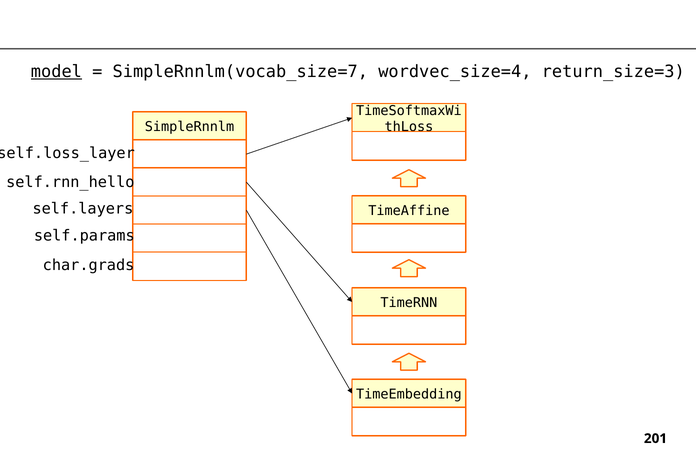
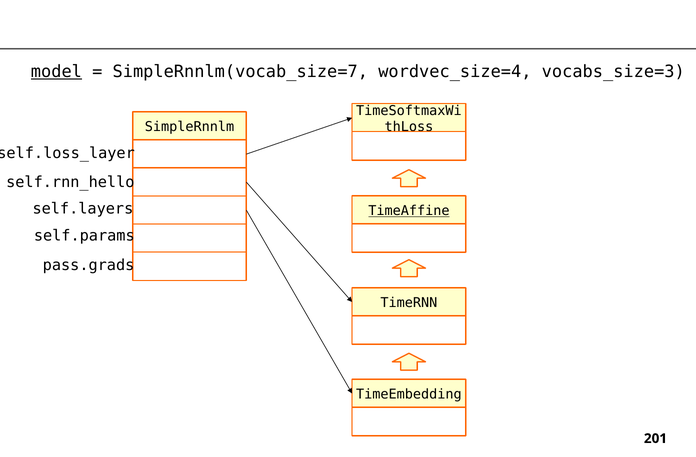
return_size=3: return_size=3 -> vocabs_size=3 (613, 72)
TimeAffine underline: none -> present (409, 211)
char.grads: char.grads -> pass.grads (89, 265)
